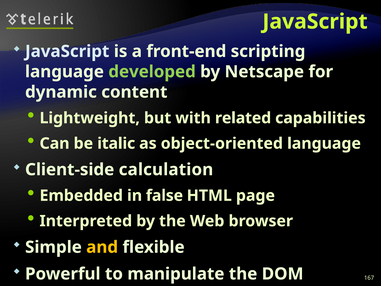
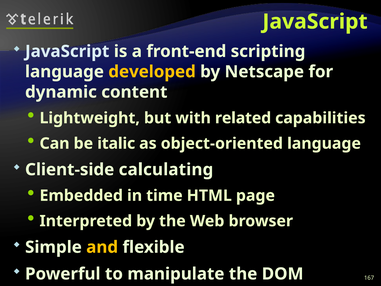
developed colour: light green -> yellow (152, 72)
calculation: calculation -> calculating (166, 169)
false: false -> time (164, 195)
